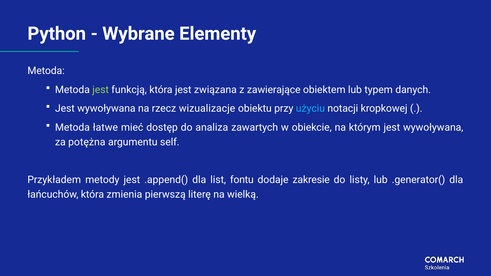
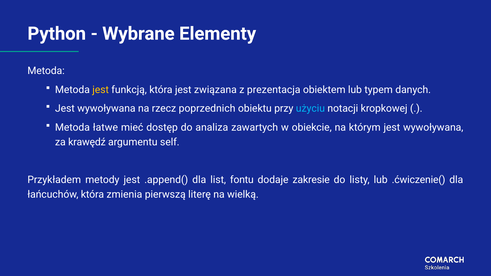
jest colour: light green -> yellow (101, 90)
zawierające: zawierające -> prezentacja (274, 90)
wizualizacje: wizualizacje -> poprzednich (207, 109)
potężna: potężna -> krawędź (87, 142)
.generator(: .generator( -> .ćwiczenie( (419, 180)
